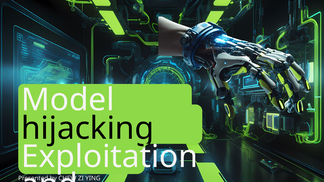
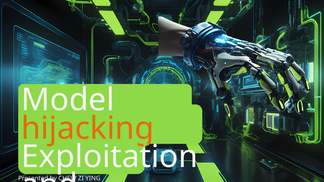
hijacking colour: black -> orange (88, 128)
